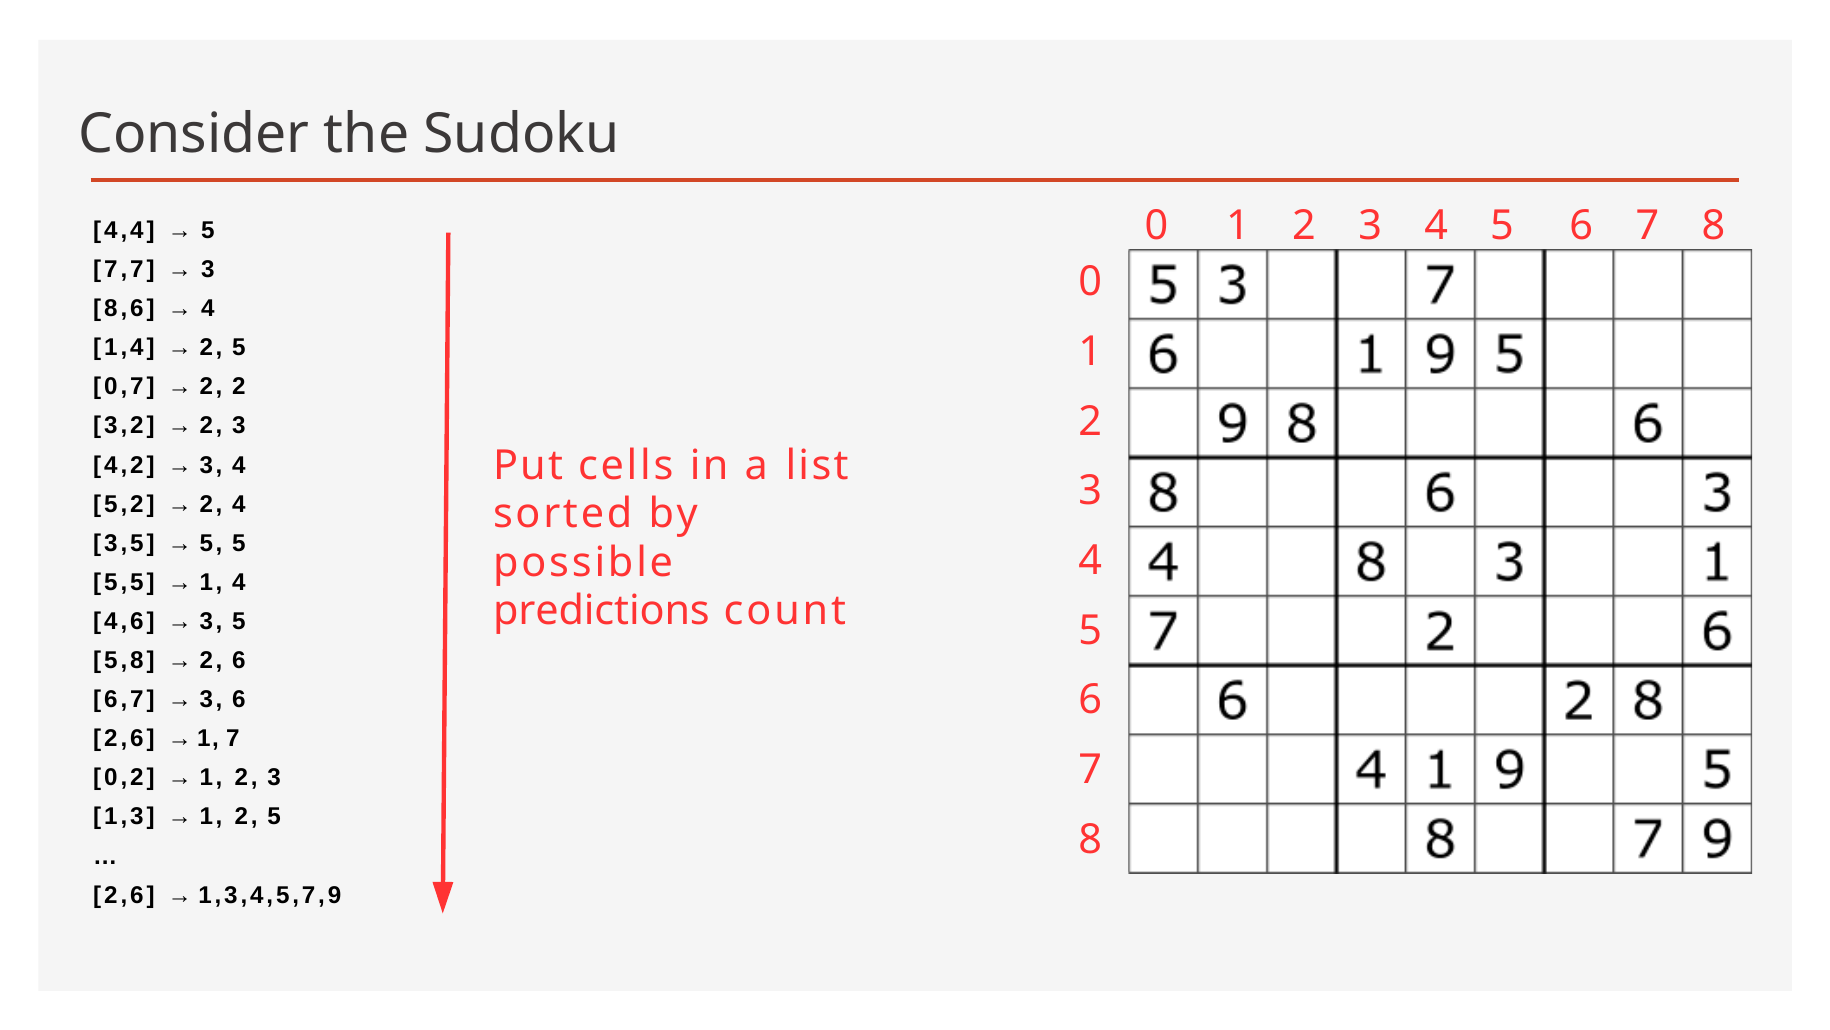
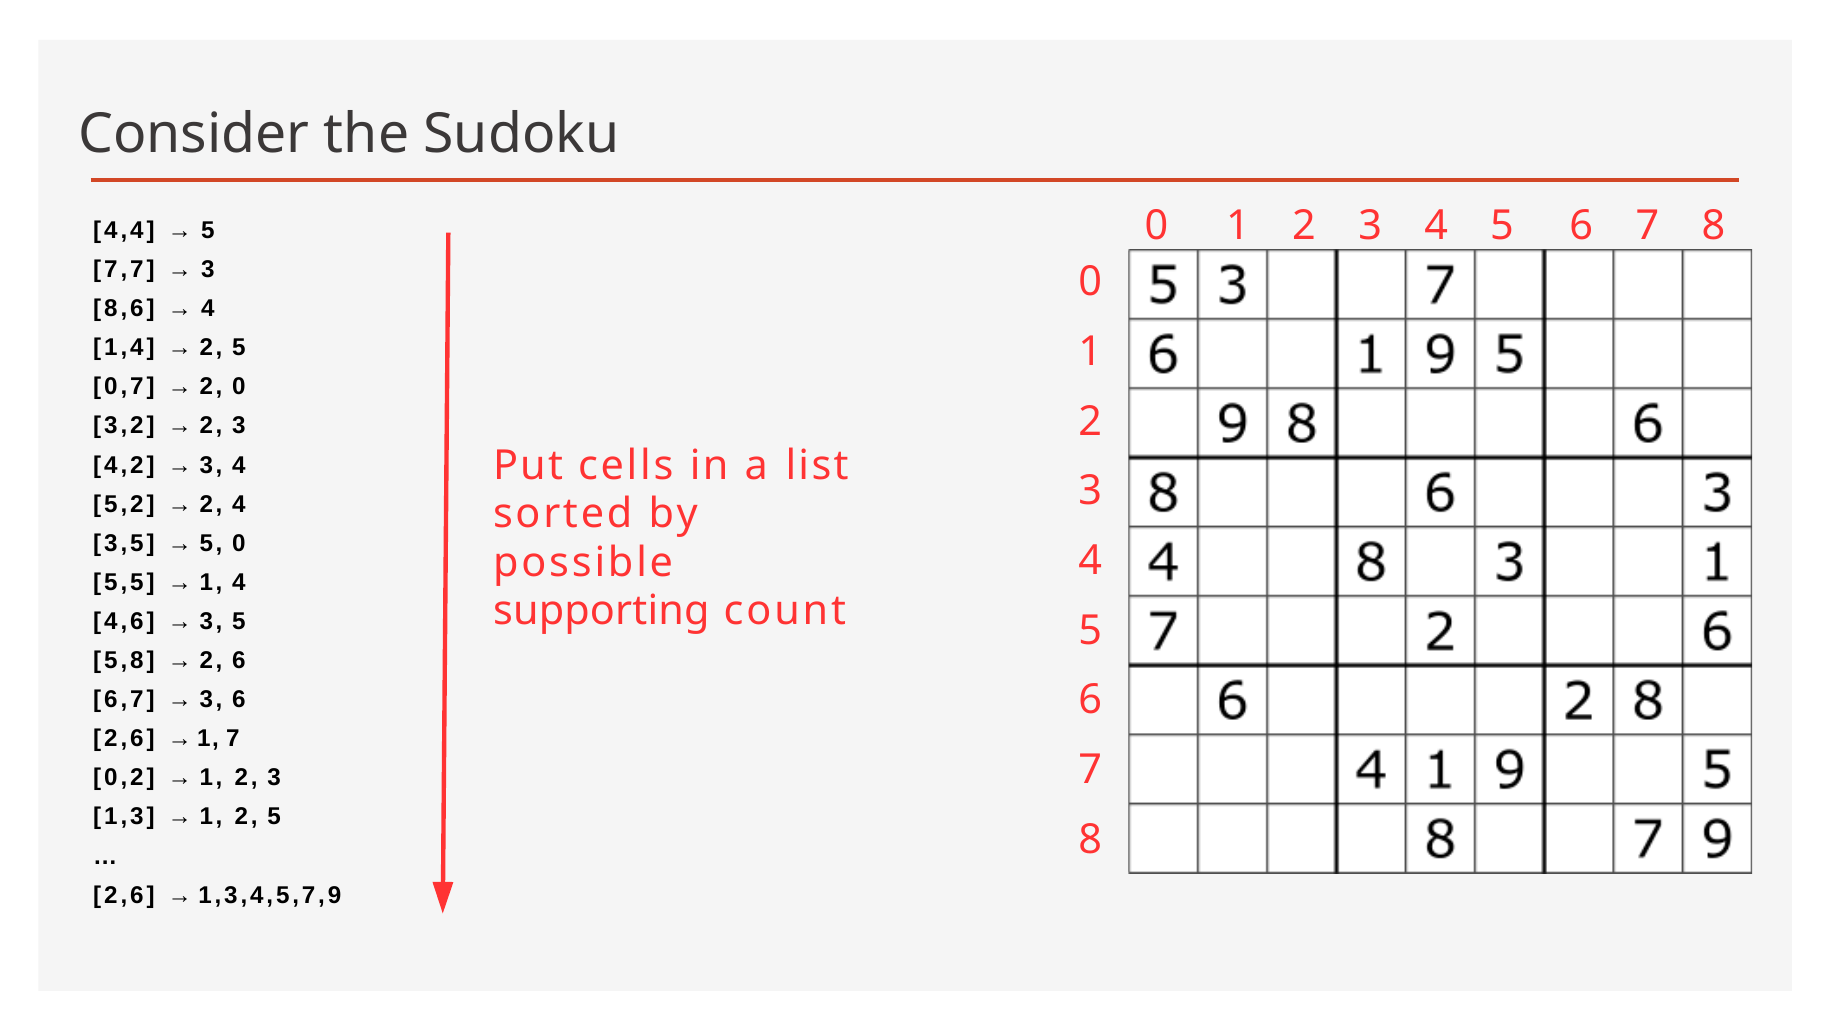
2 2: 2 -> 0 (239, 387)
5 5: 5 -> 0 (239, 543)
predictions: predictions -> supporting (601, 610)
